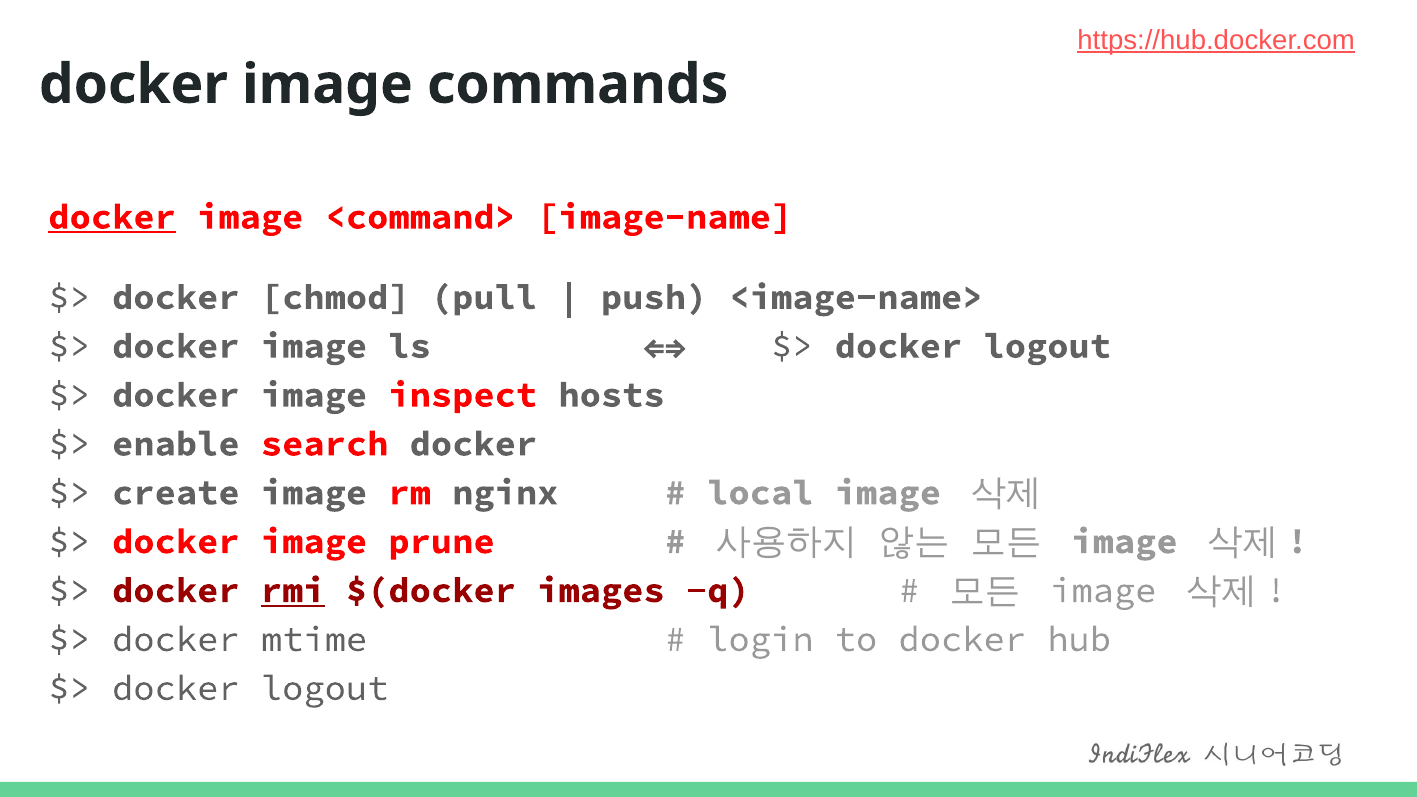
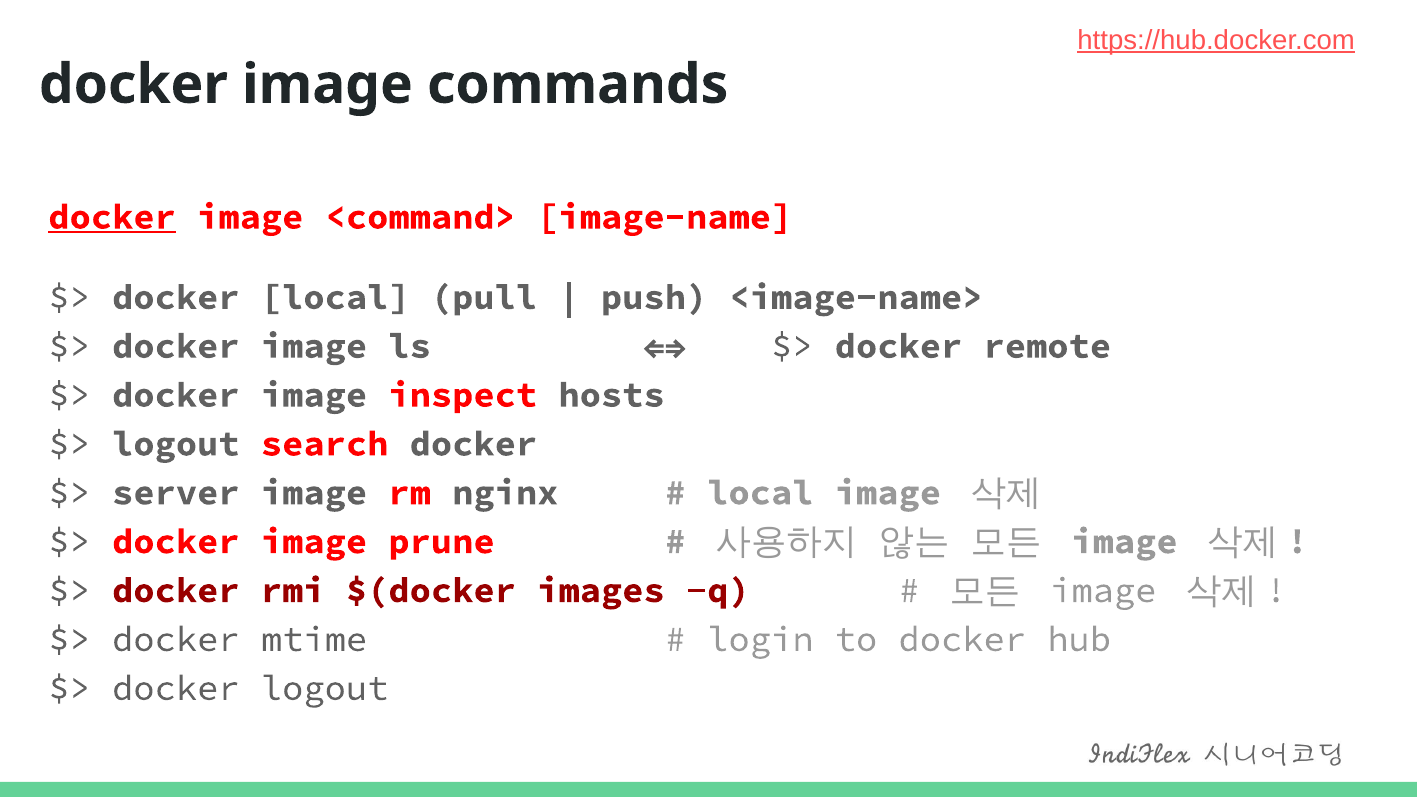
docker chmod: chmod -> local (335, 297)
logout: logout -> remote (1047, 346)
enable: enable -> logout (176, 444)
create: create -> server (176, 493)
rmi underline: present -> none (293, 590)
